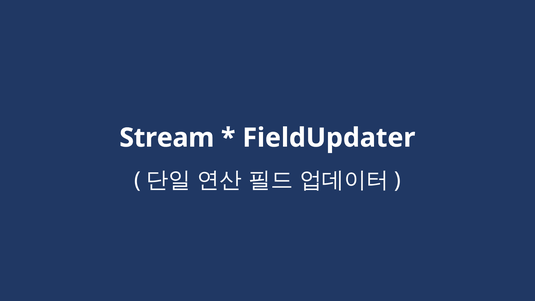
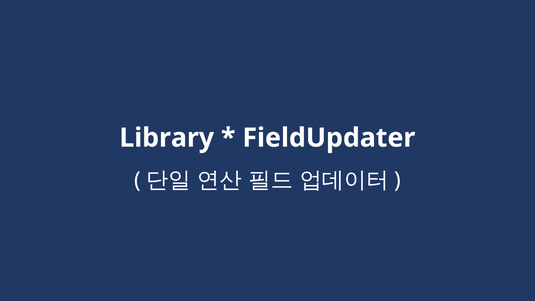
Stream: Stream -> Library (167, 138)
